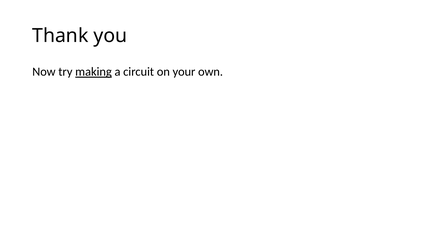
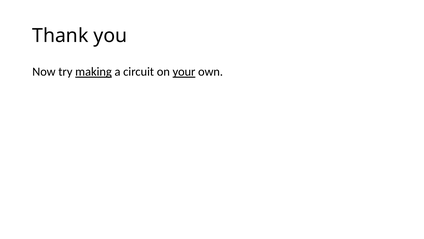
your underline: none -> present (184, 72)
